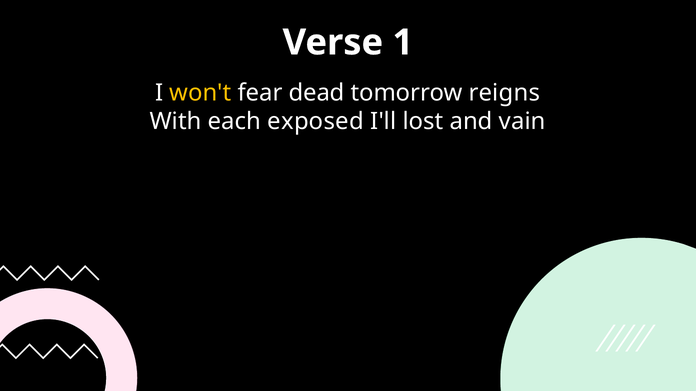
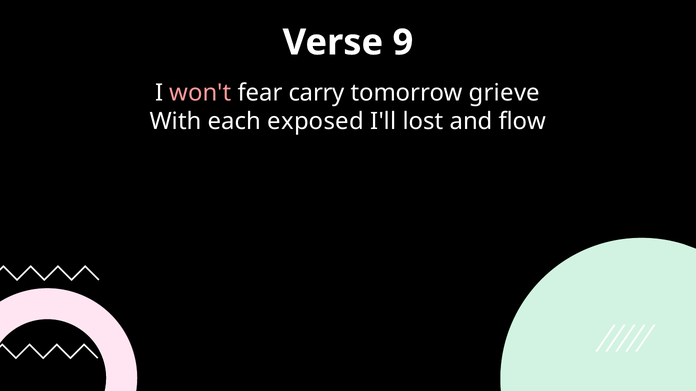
1: 1 -> 9 (403, 43)
won't colour: yellow -> pink (200, 93)
dead: dead -> carry (317, 93)
reigns: reigns -> grieve (504, 93)
vain: vain -> flow (522, 122)
